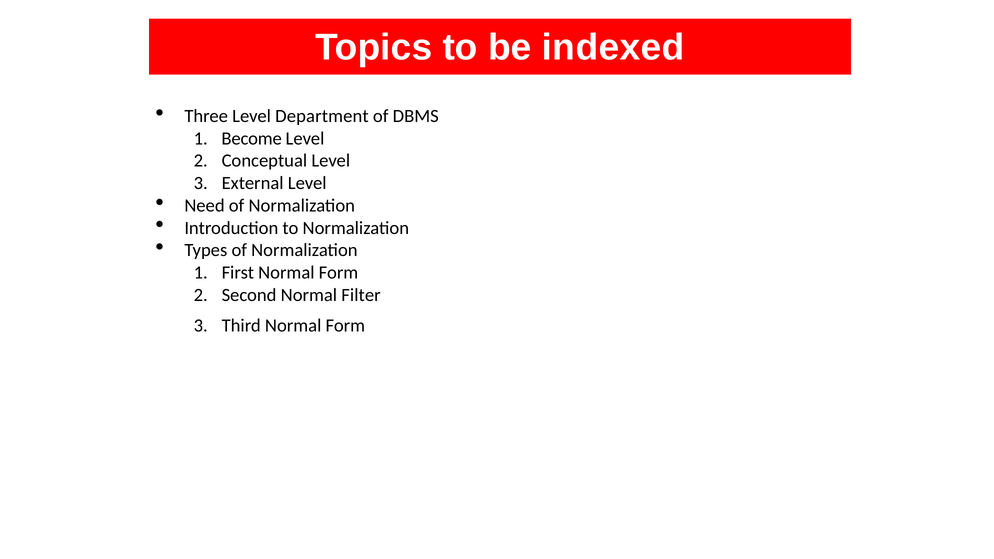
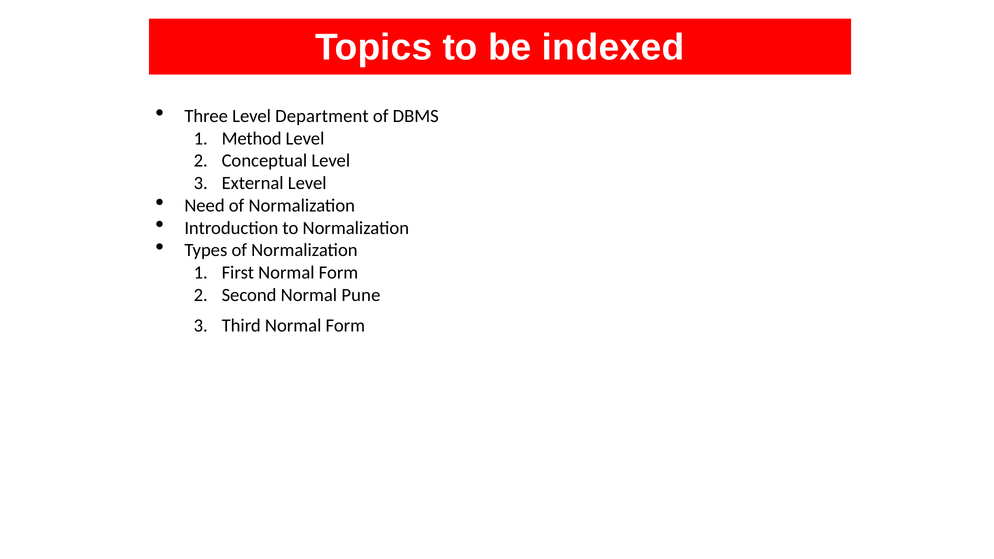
Become: Become -> Method (252, 138)
Filter: Filter -> Pune (361, 295)
